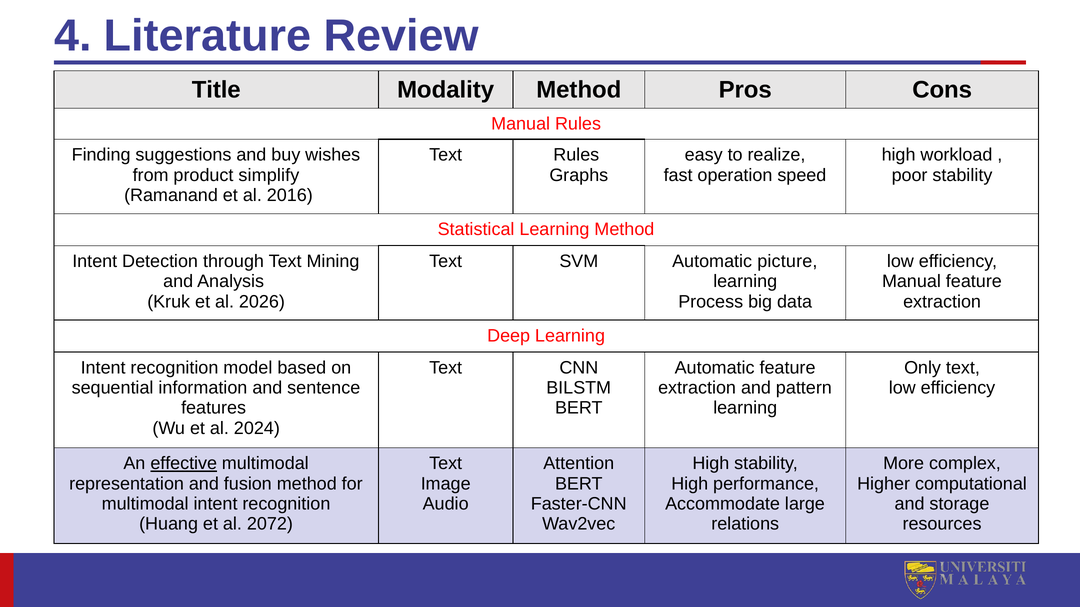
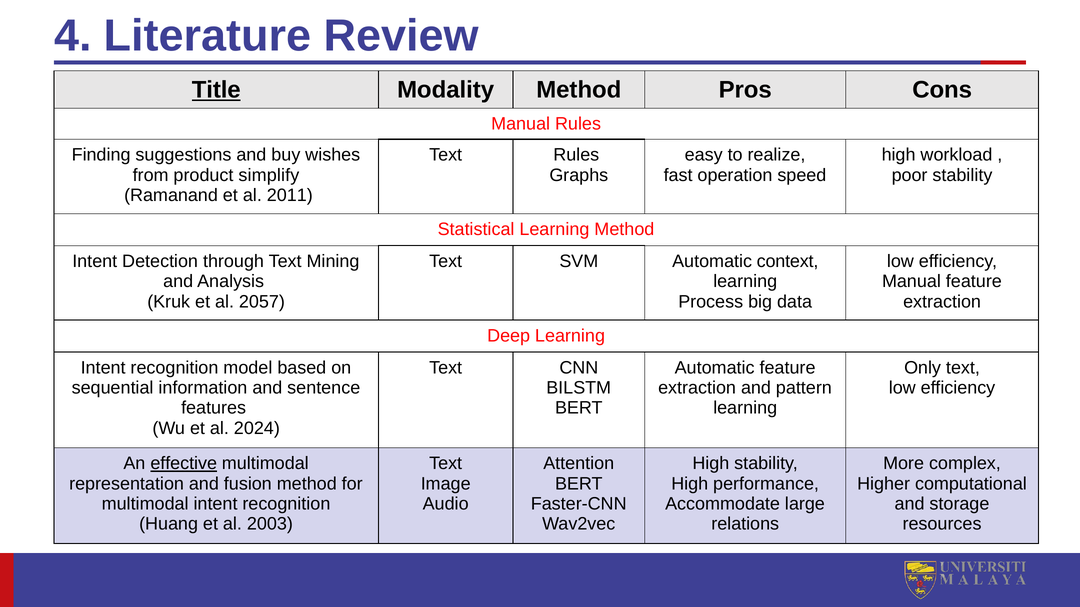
Title underline: none -> present (216, 90)
2016: 2016 -> 2011 (290, 195)
picture: picture -> context (788, 262)
2026: 2026 -> 2057 (262, 302)
2072: 2072 -> 2003 (270, 524)
